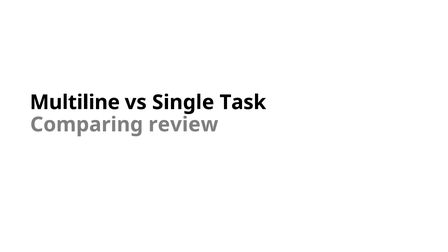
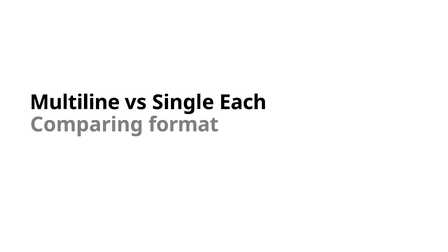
Task: Task -> Each (243, 102)
review: review -> format (184, 125)
